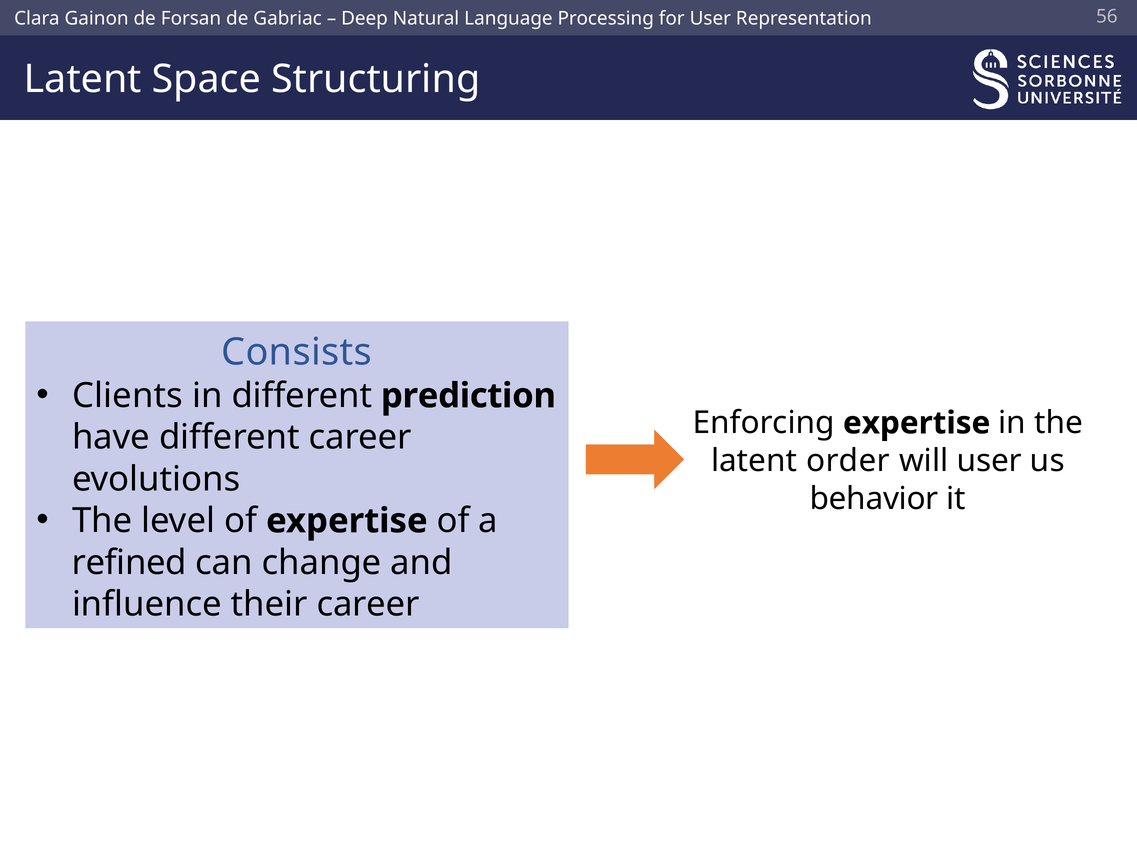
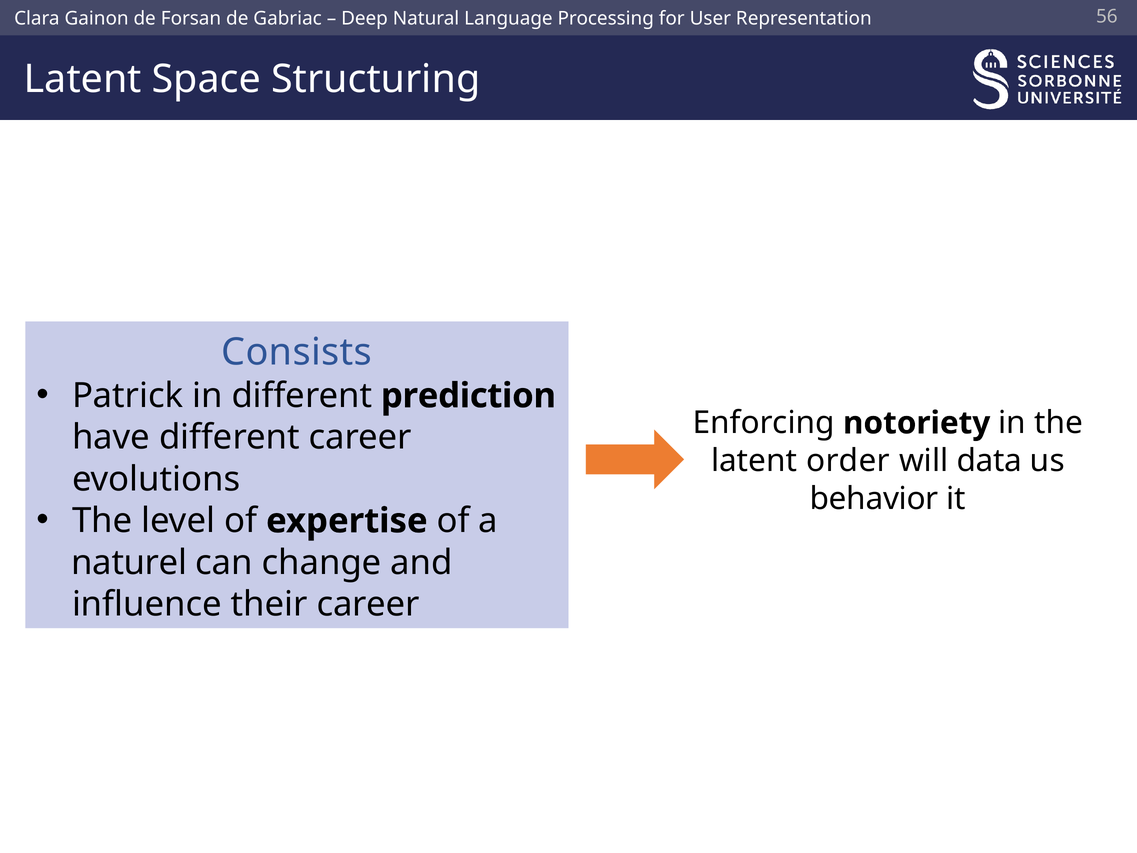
Clients: Clients -> Patrick (128, 396)
Enforcing expertise: expertise -> notoriety (917, 423)
will user: user -> data (989, 461)
refined: refined -> naturel (129, 562)
